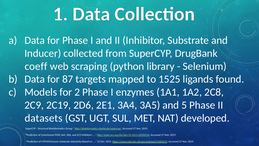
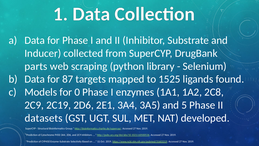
coeff: coeff -> parts (36, 66)
2: 2 -> 0 (77, 92)
